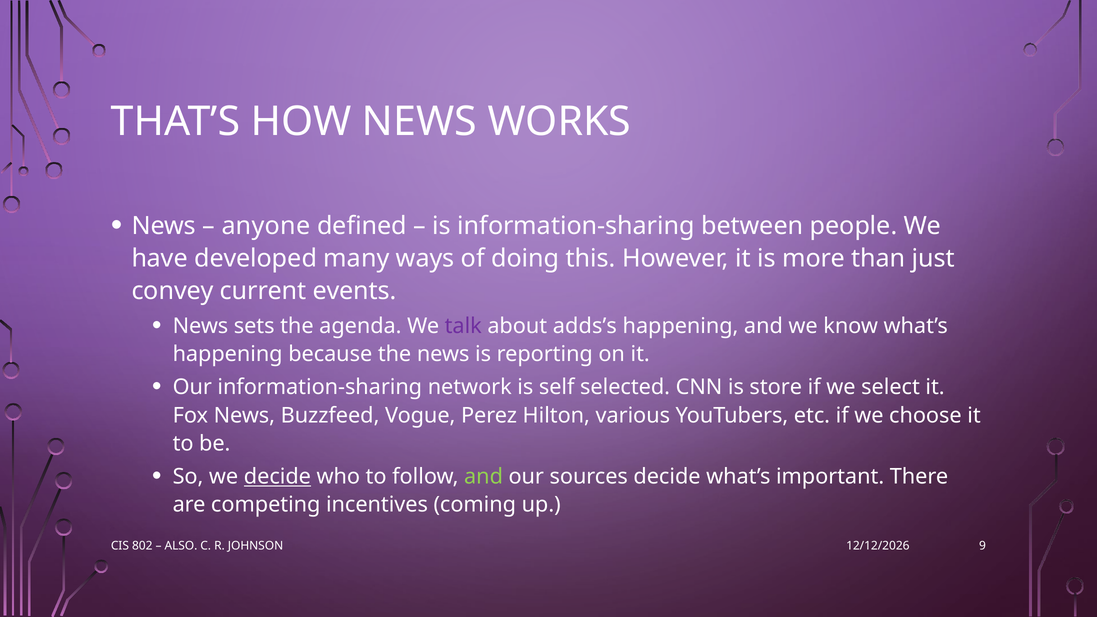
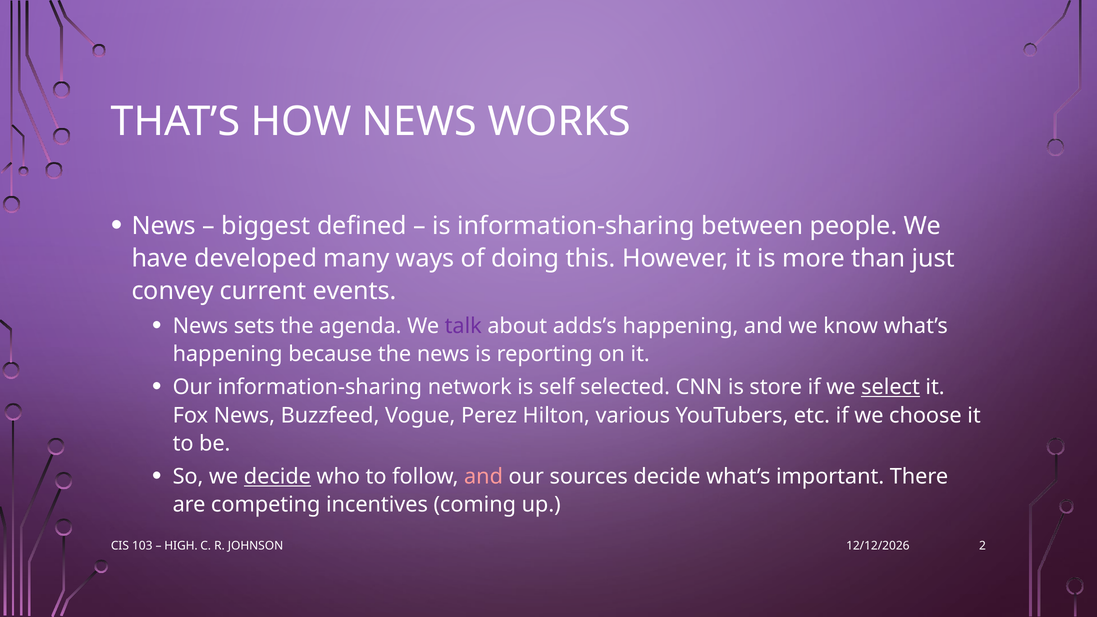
anyone: anyone -> biggest (266, 226)
select underline: none -> present (891, 387)
and colour: light green -> pink (484, 477)
802: 802 -> 103 (142, 546)
ALSO: ALSO -> HIGH (181, 546)
9: 9 -> 2 (982, 546)
